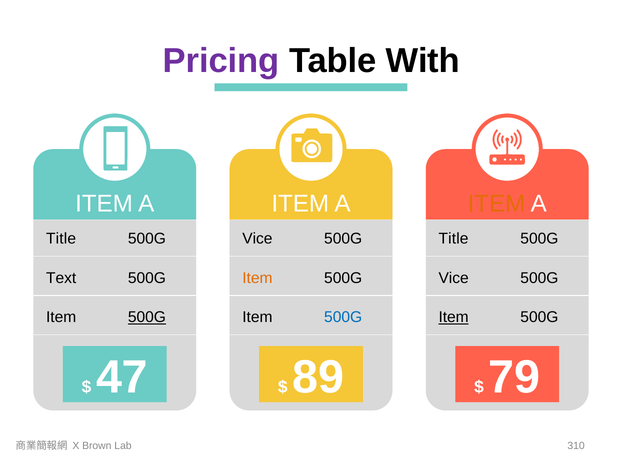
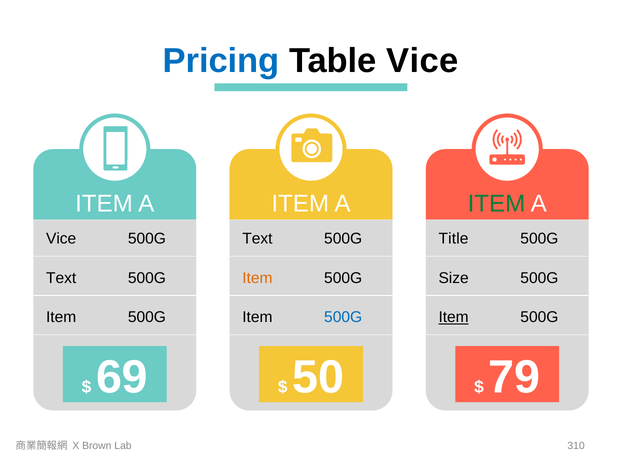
Pricing colour: purple -> blue (221, 61)
Table With: With -> Vice (422, 61)
ITEM colour: orange -> green (496, 204)
Title: Title -> Vice (61, 238)
Vice: Vice -> Text (257, 238)
Vice: Vice -> Size (454, 278)
500G underline: present -> none (147, 317)
47: 47 -> 69 (122, 377)
89: 89 -> 50 (318, 377)
